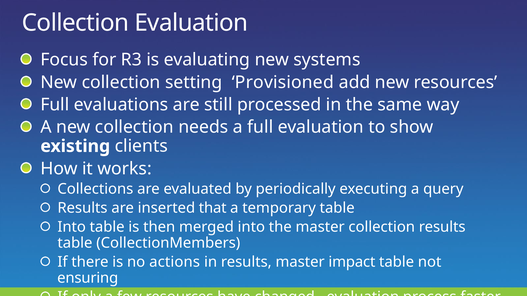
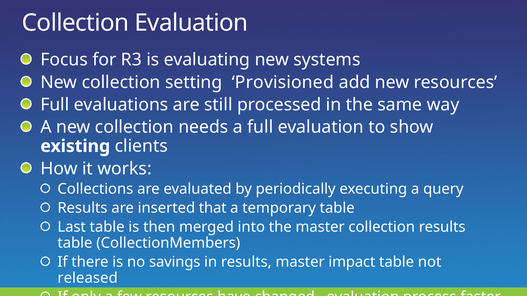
Into: Into -> Last (72, 227)
actions: actions -> savings (175, 262)
ensuring: ensuring -> released (88, 278)
